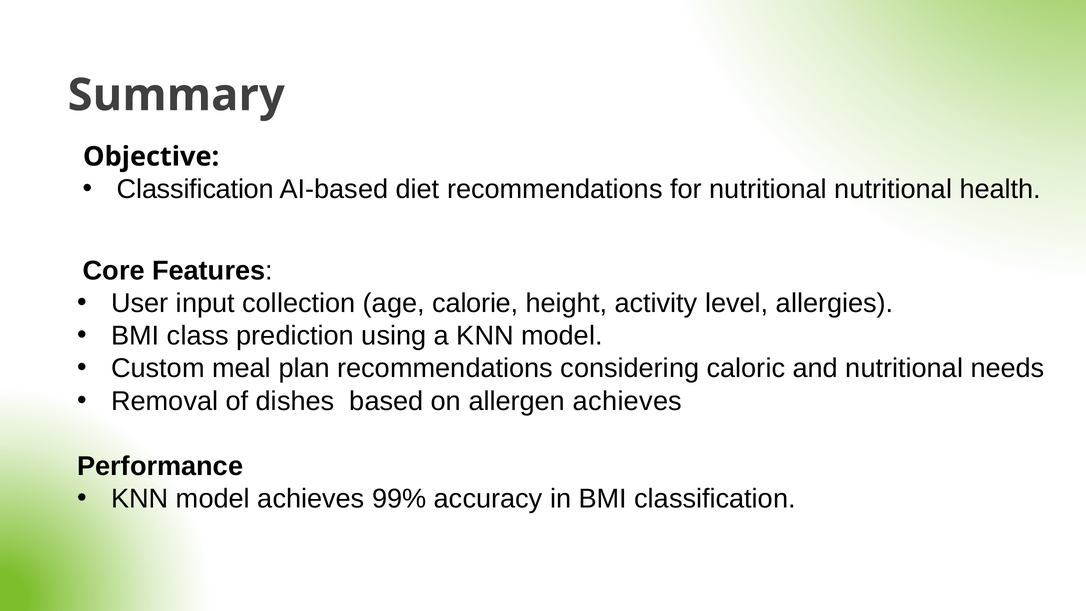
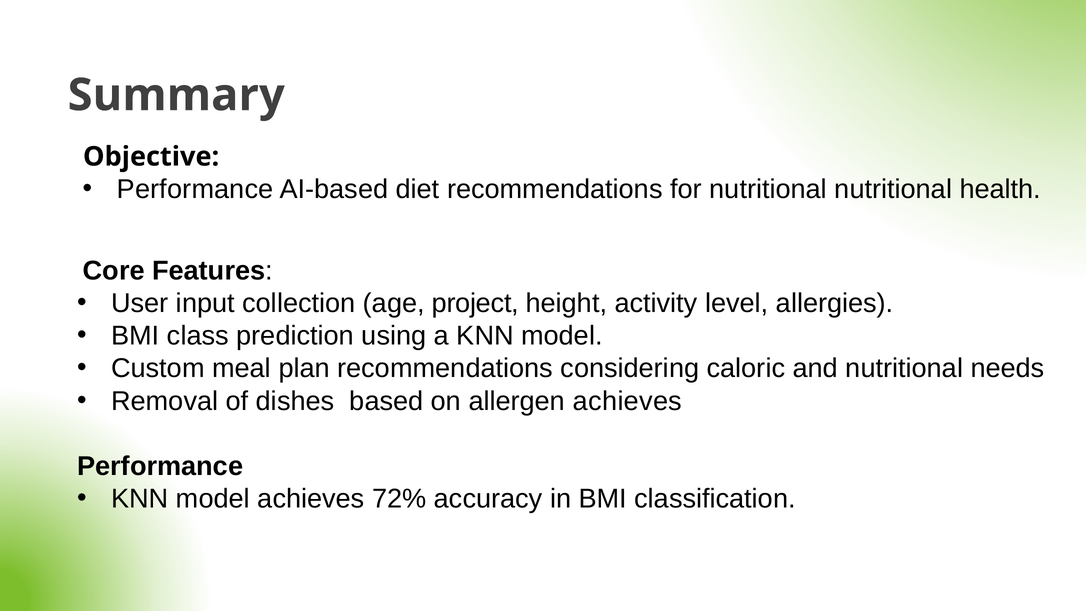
Classification: Classification -> Performance (195, 189)
calorie: calorie -> project (475, 303)
99%: 99% -> 72% (399, 499)
